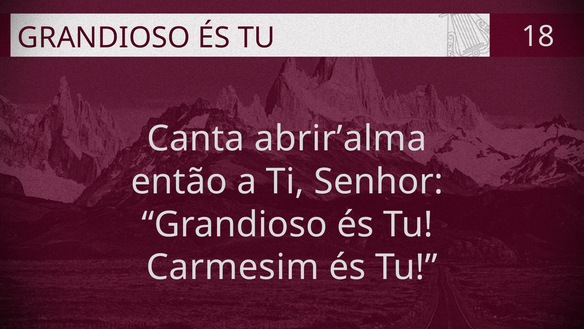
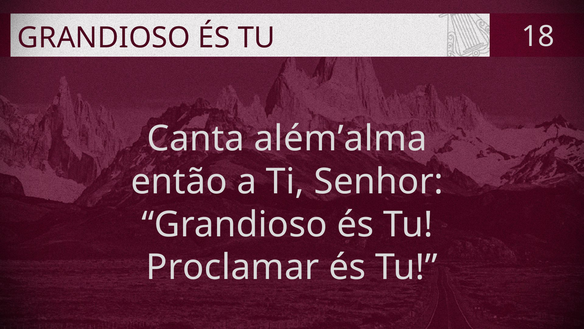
abrir’alma: abrir’alma -> além’alma (340, 139)
Carmesim: Carmesim -> Proclamar (233, 267)
